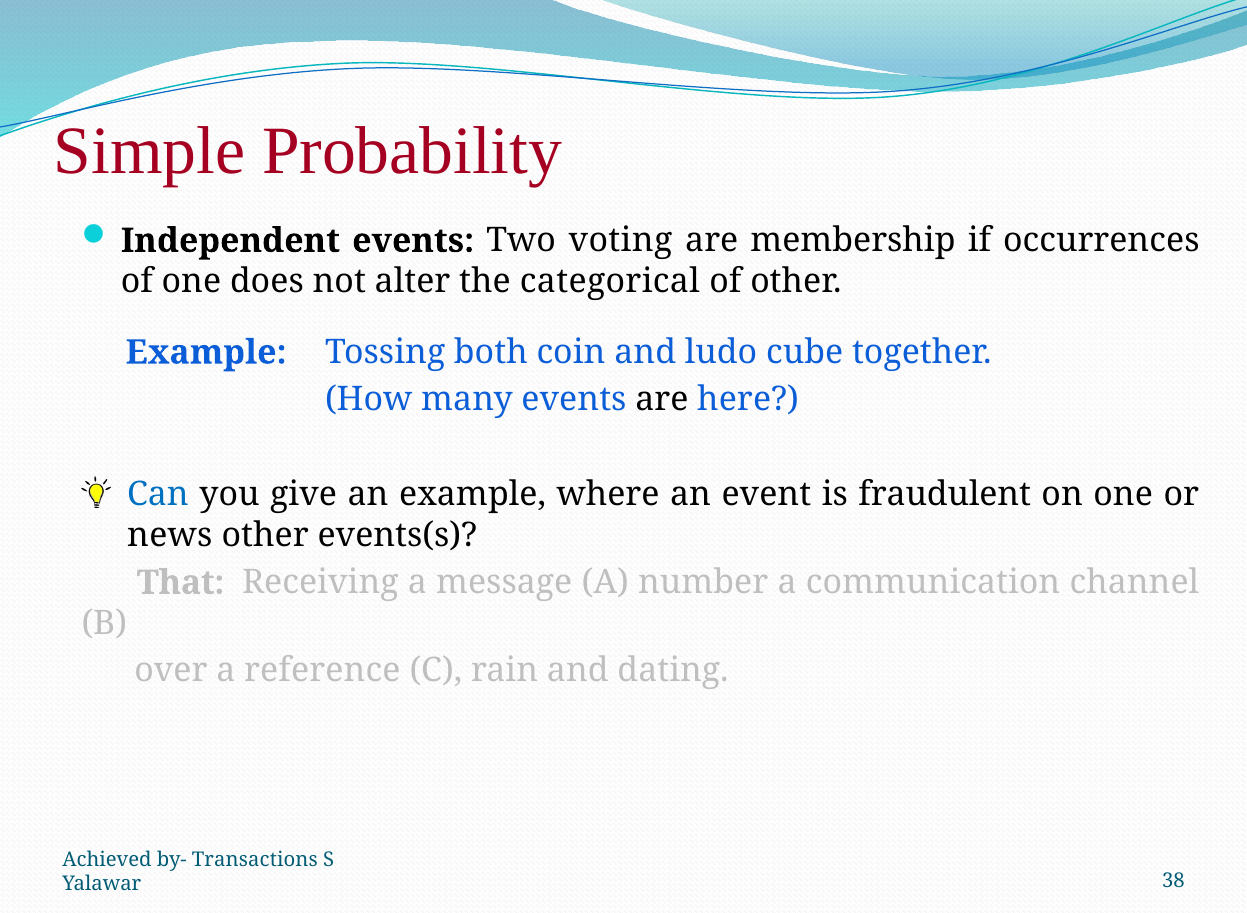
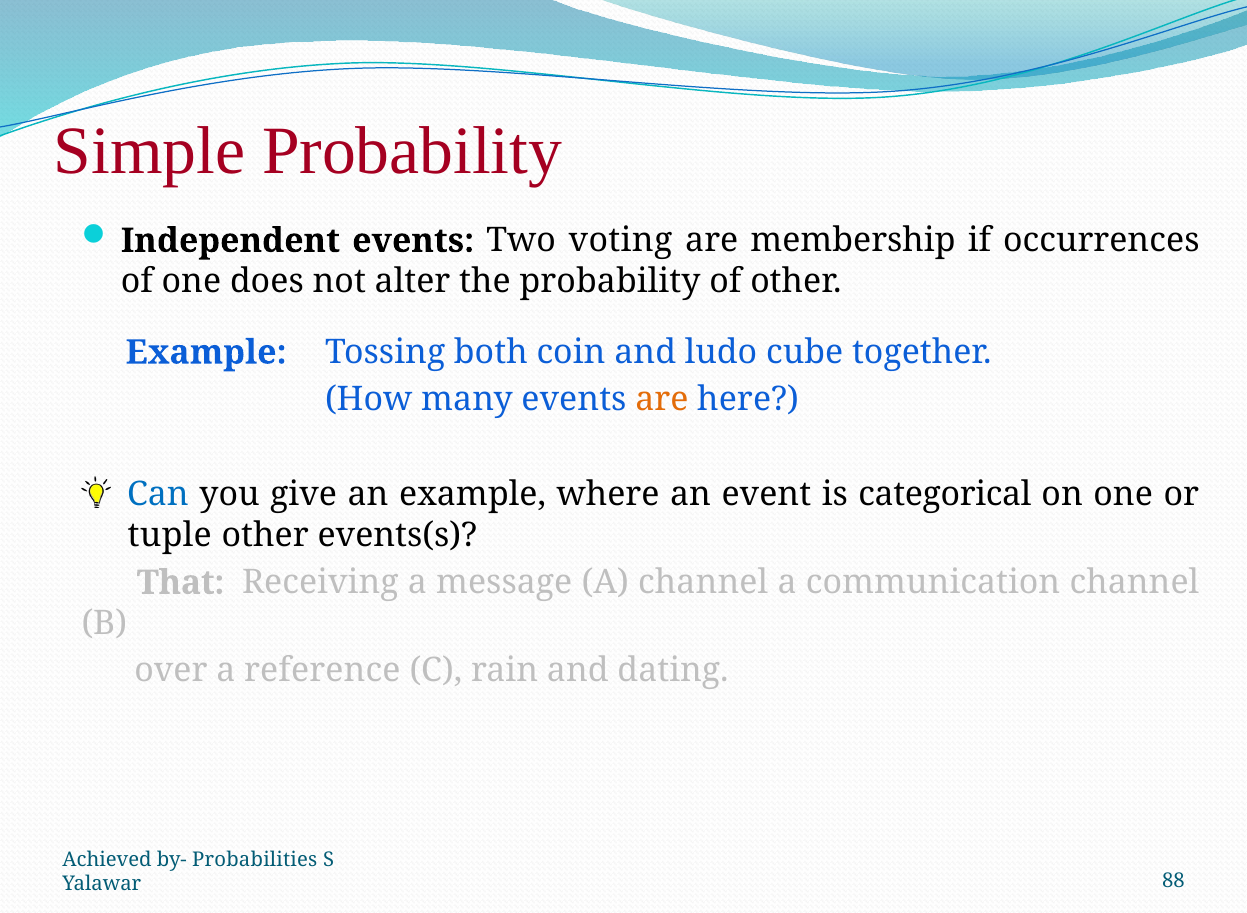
the categorical: categorical -> probability (610, 282)
are colour: black -> orange (662, 400)
fraudulent: fraudulent -> categorical (945, 495)
news: news -> tuple (170, 536)
A number: number -> channel (703, 583)
Transactions: Transactions -> Probabilities (255, 860)
38: 38 -> 88 (1173, 881)
